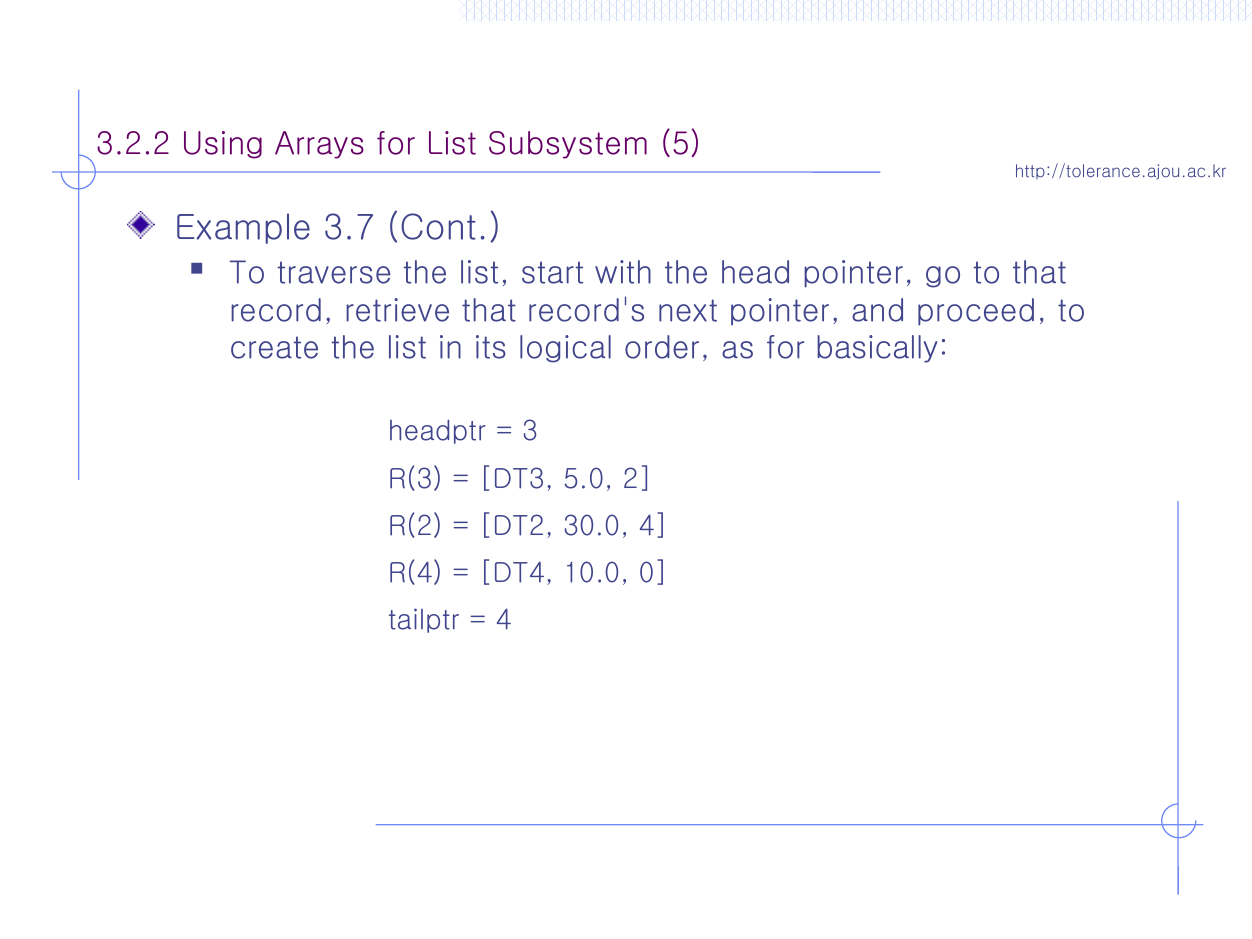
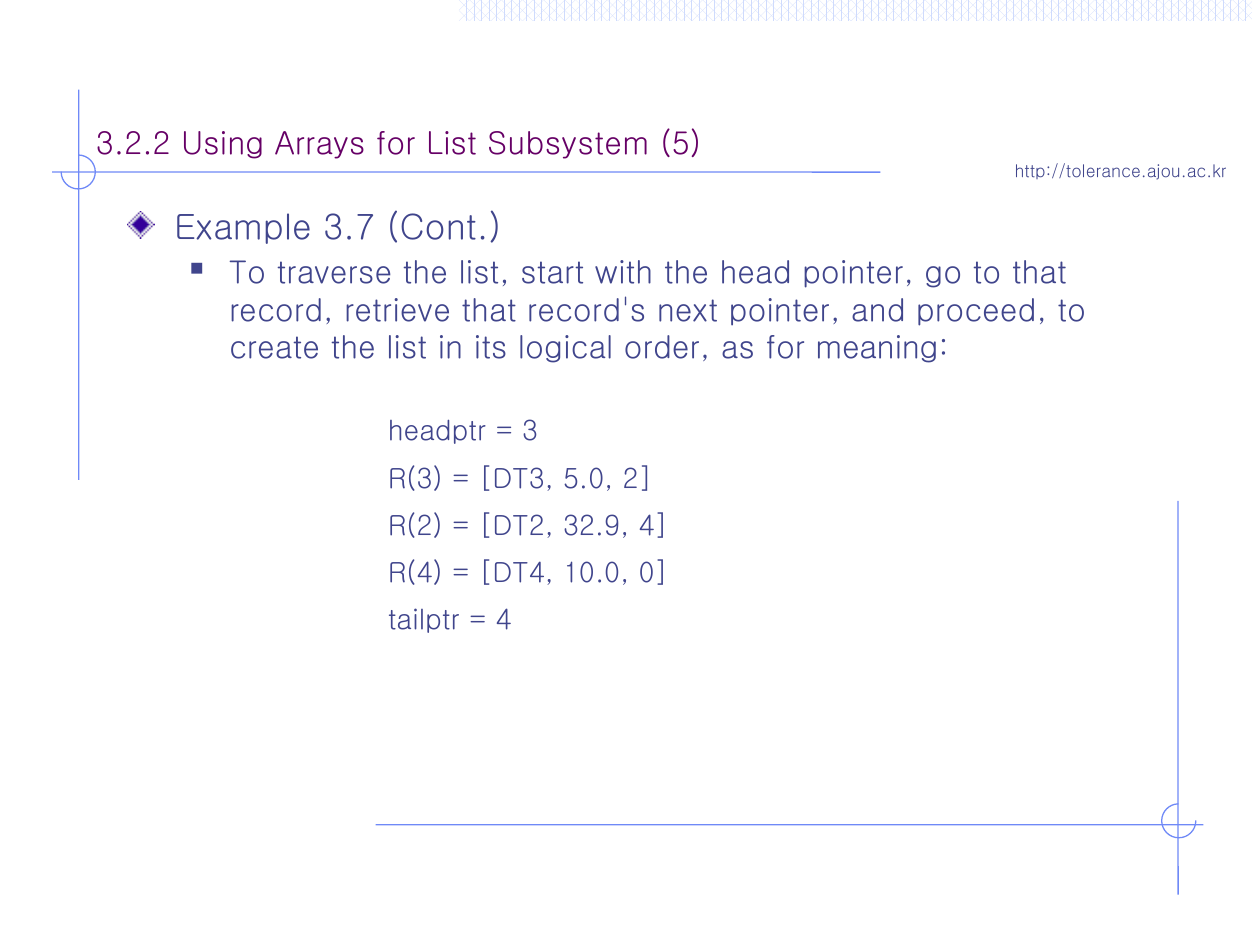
basically: basically -> meaning (882, 349)
30.0: 30.0 -> 32.9 (596, 526)
